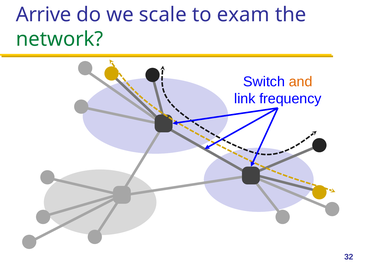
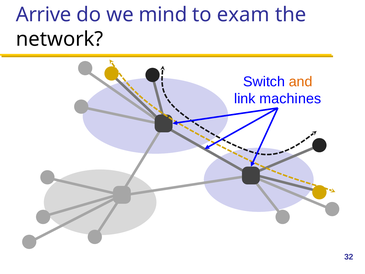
scale: scale -> mind (163, 15)
network colour: green -> black (60, 39)
frequency: frequency -> machines (290, 99)
